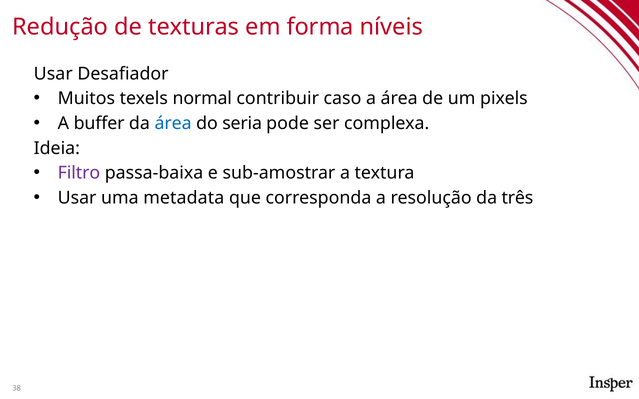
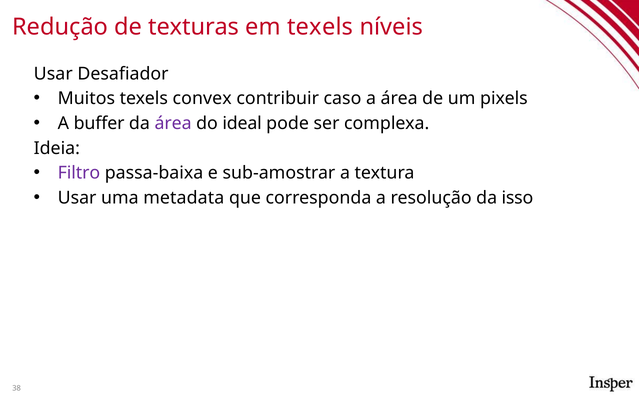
em forma: forma -> texels (320, 27)
normal: normal -> convex (202, 99)
área colour: blue -> purple (173, 124)
seria: seria -> ideal (242, 124)
três: três -> isso (517, 198)
